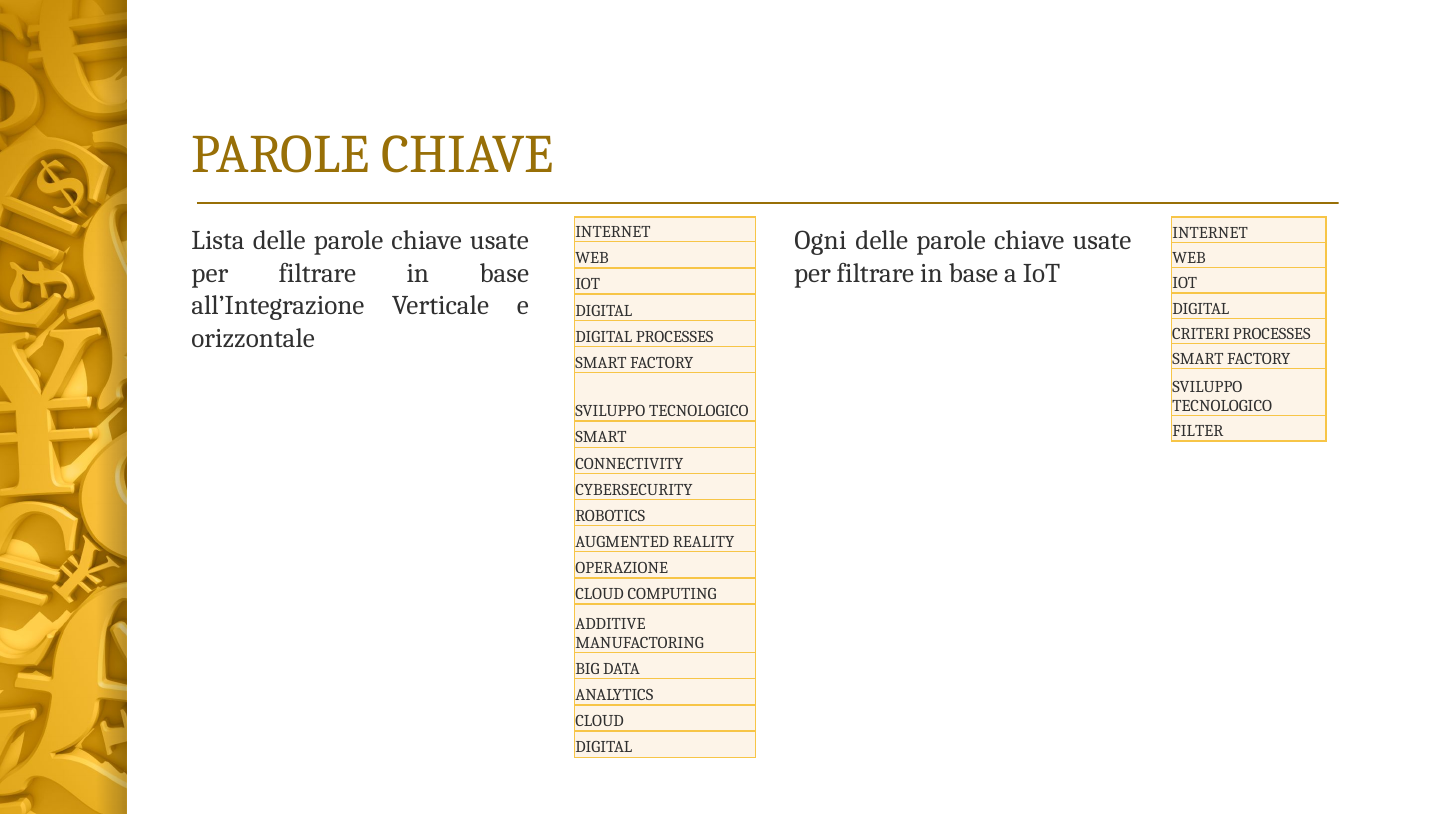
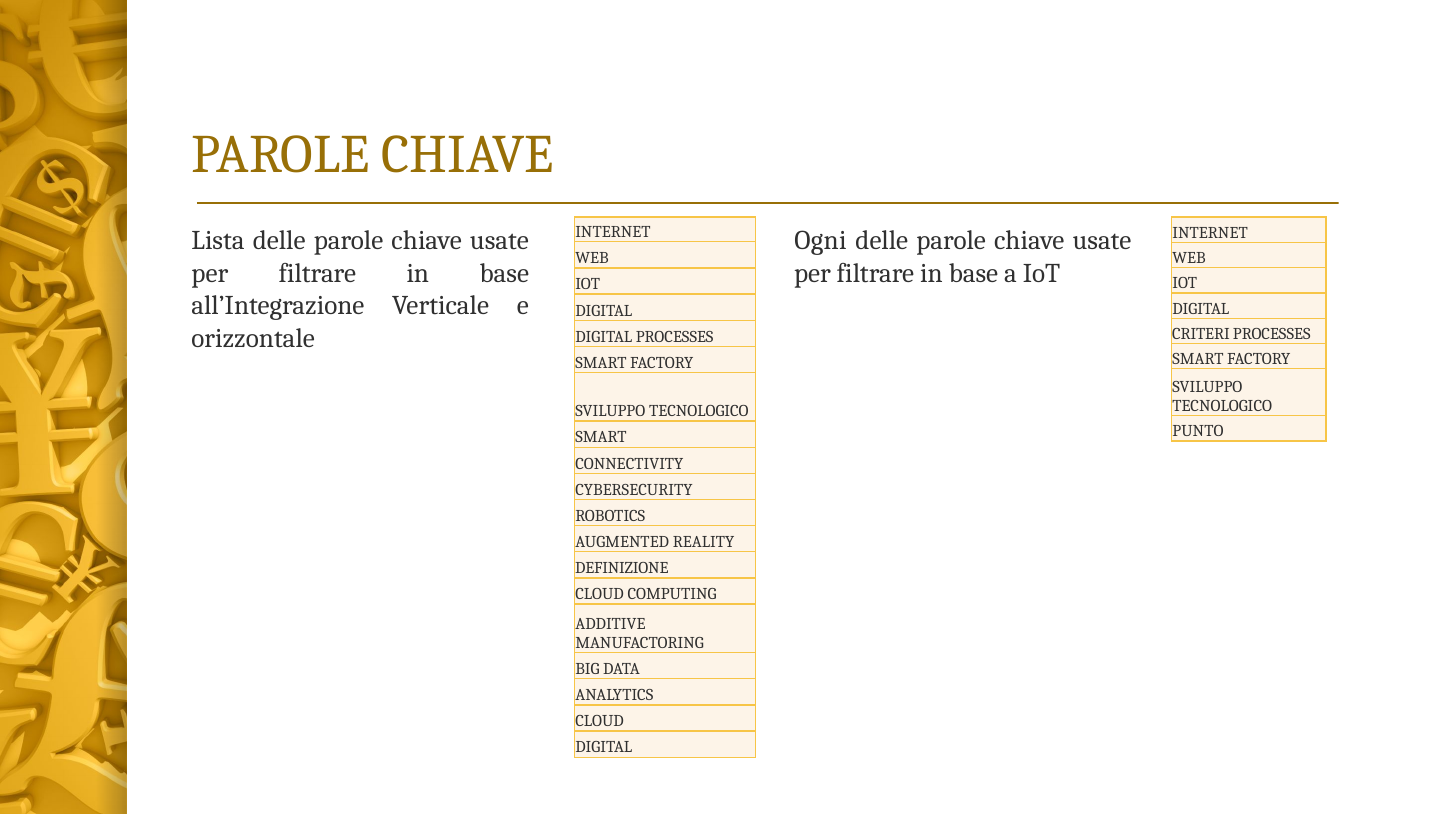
FILTER: FILTER -> PUNTO (1198, 431)
OPERAZIONE: OPERAZIONE -> DEFINIZIONE (622, 568)
